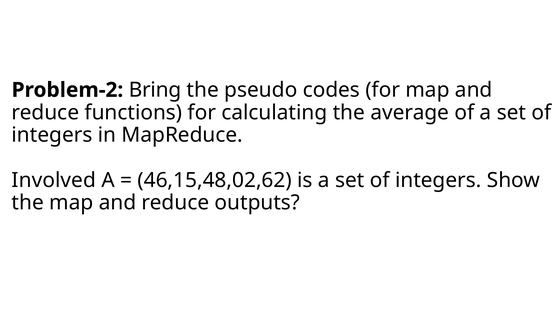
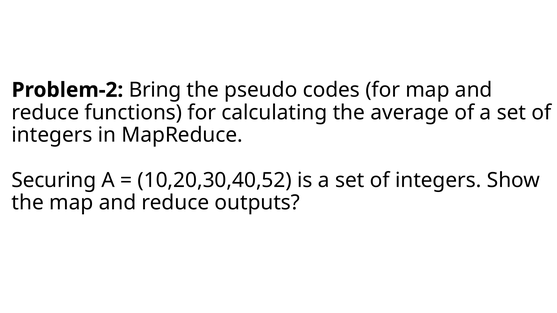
Involved: Involved -> Securing (54, 180)
46,15,48,02,62: 46,15,48,02,62 -> 10,20,30,40,52 (215, 180)
